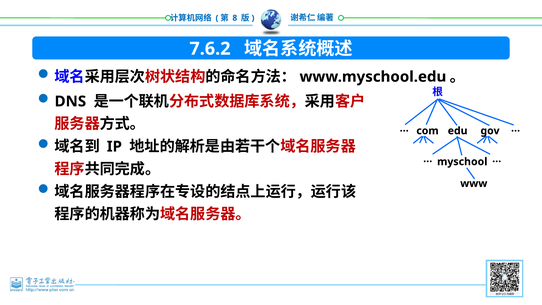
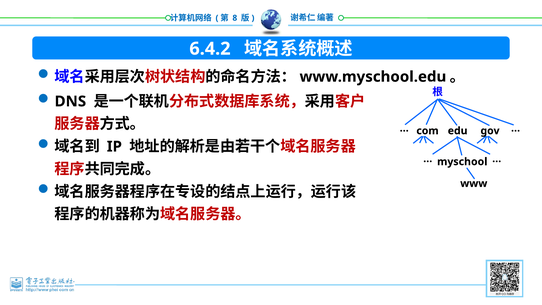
7.6.2: 7.6.2 -> 6.4.2 (210, 49)
